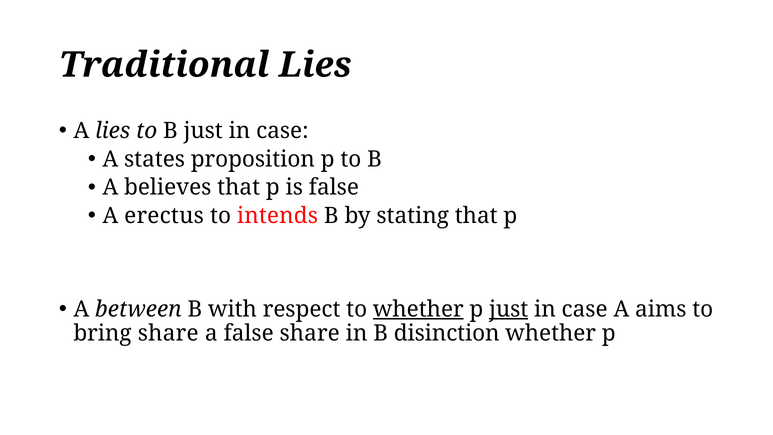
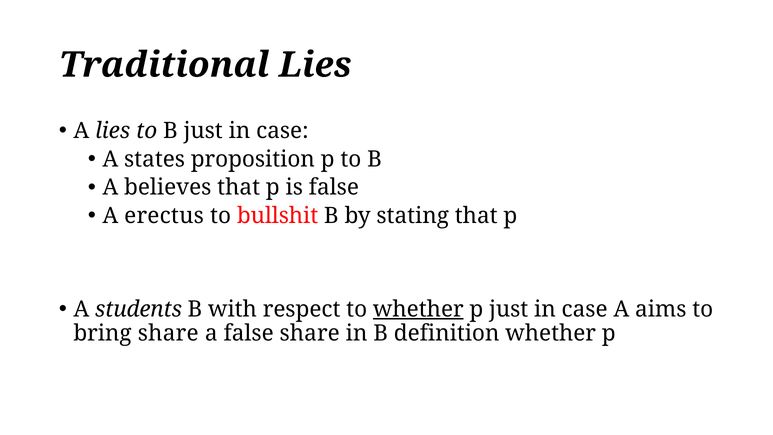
intends: intends -> bullshit (278, 216)
between: between -> students (139, 309)
just underline: present -> none (509, 309)
disinction: disinction -> definition (447, 333)
